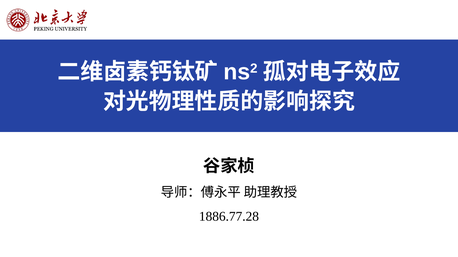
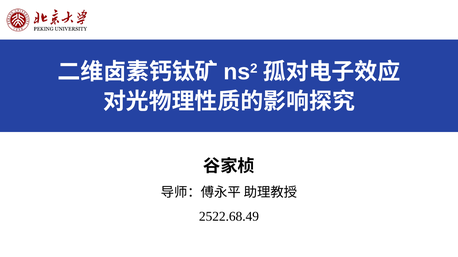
1886.77.28: 1886.77.28 -> 2522.68.49 (229, 217)
